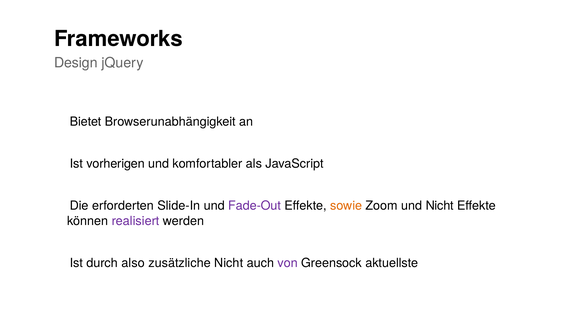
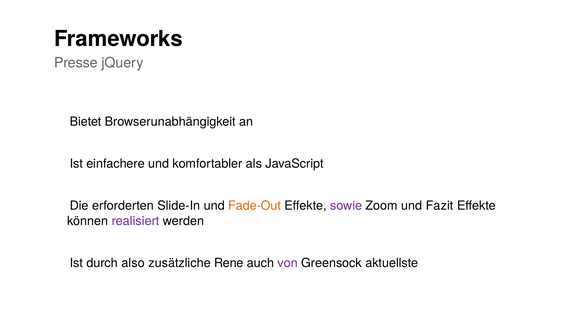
Design: Design -> Presse (76, 63)
vorherigen: vorherigen -> einfachere (116, 163)
Fade-Out colour: purple -> orange (255, 205)
sowie colour: orange -> purple (346, 205)
und Nicht: Nicht -> Fazit (440, 205)
zusätzliche Nicht: Nicht -> Rene (229, 262)
